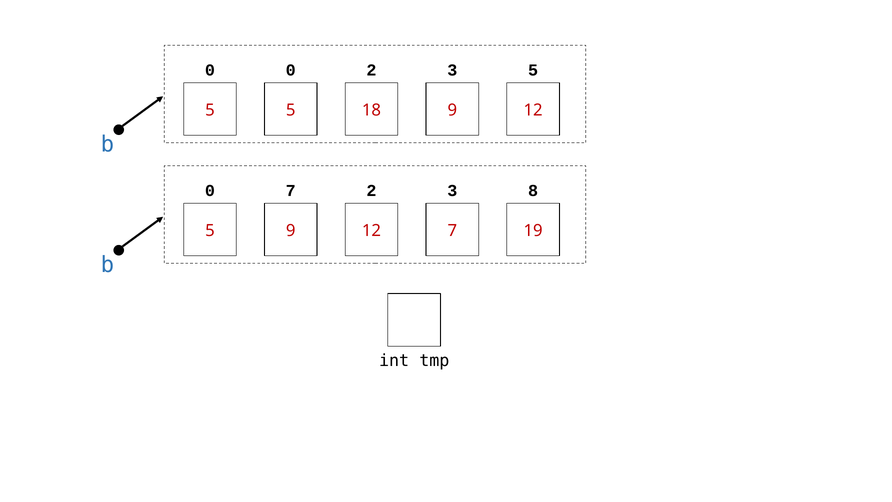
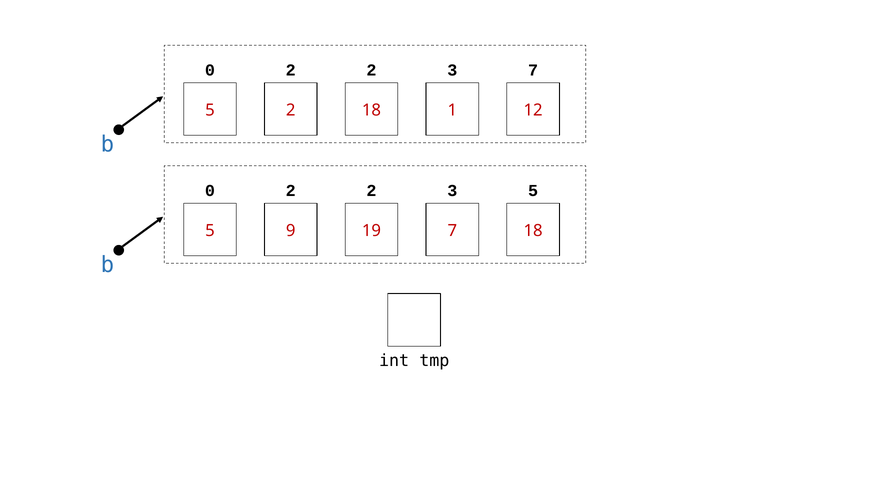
0: 0 -> 2 (291, 70)
3 5: 5 -> 7 (533, 70)
5 5: 5 -> 2 (291, 110)
18 9: 9 -> 1 (452, 110)
7: 7 -> 2 (291, 191)
3 8: 8 -> 5 (533, 191)
5 9 12: 12 -> 19 (372, 231)
7 19: 19 -> 18 (533, 231)
